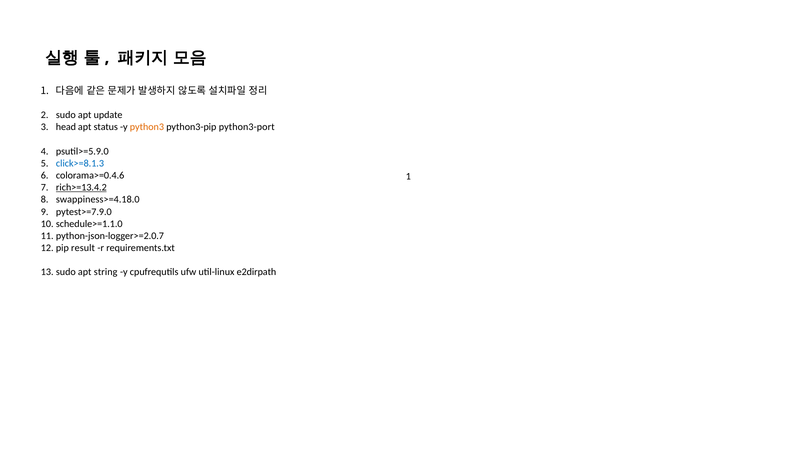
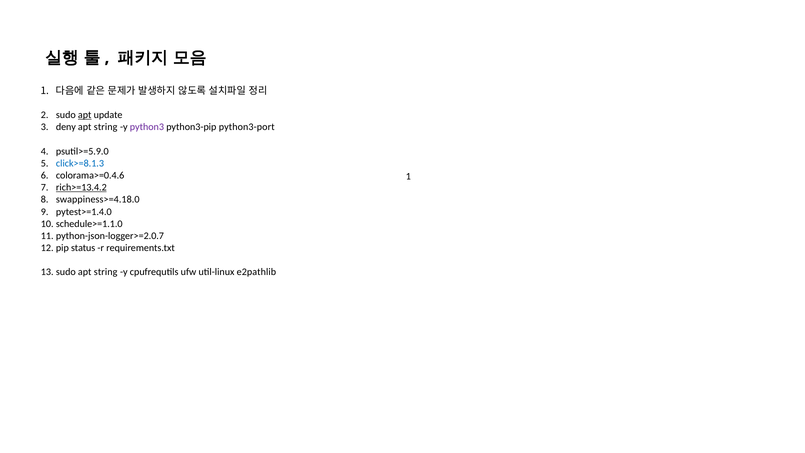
apt underline: none -> present (85, 115)
head: head -> deny (66, 127)
status: status -> string (106, 127)
python3 colour: orange -> purple (147, 127)
pytest>=7.9.0: pytest>=7.9.0 -> pytest>=1.4.0 (84, 212)
result: result -> status (83, 248)
e2dirpath: e2dirpath -> e2pathlib (256, 272)
